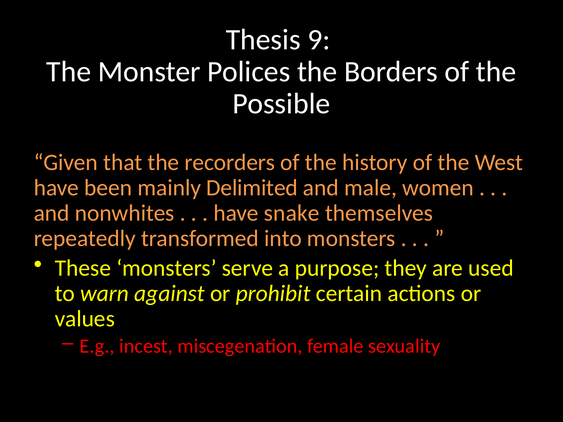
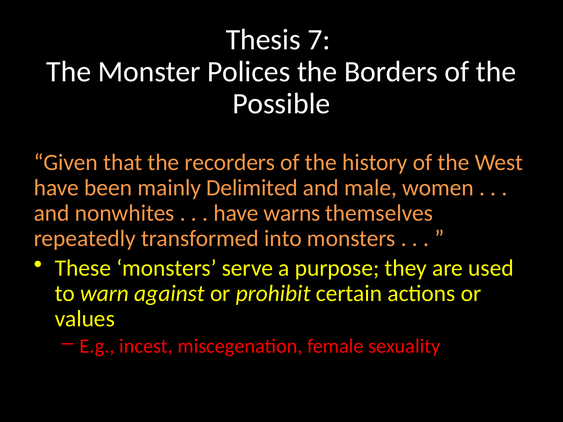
9: 9 -> 7 (319, 40)
snake: snake -> warns (292, 213)
